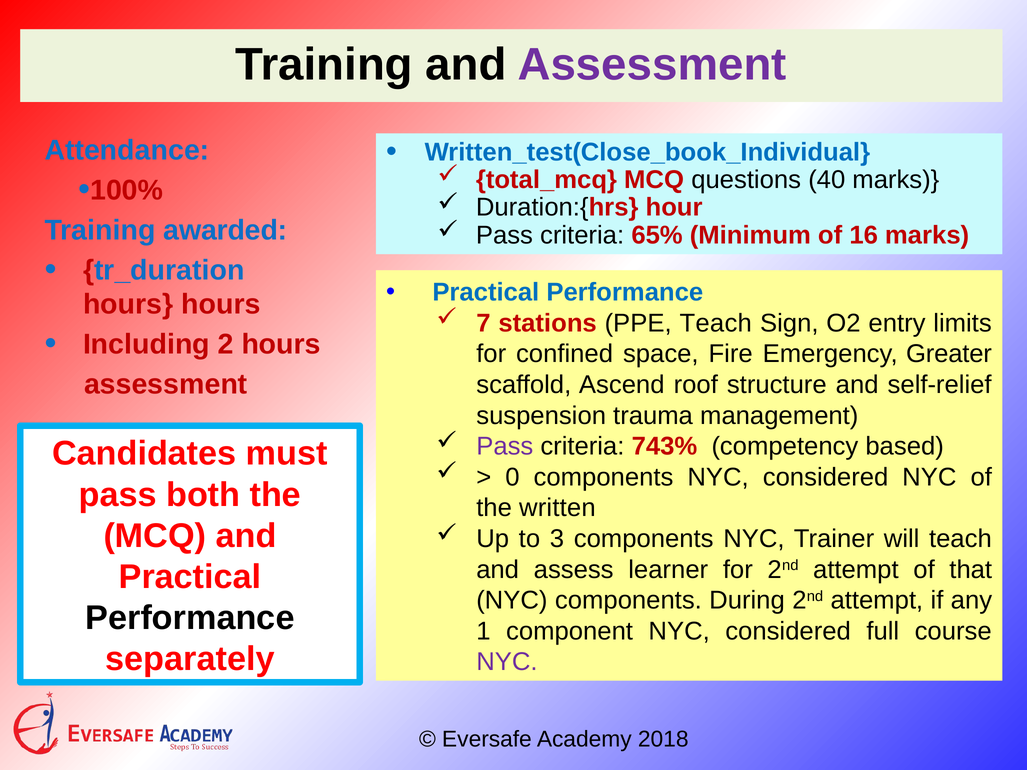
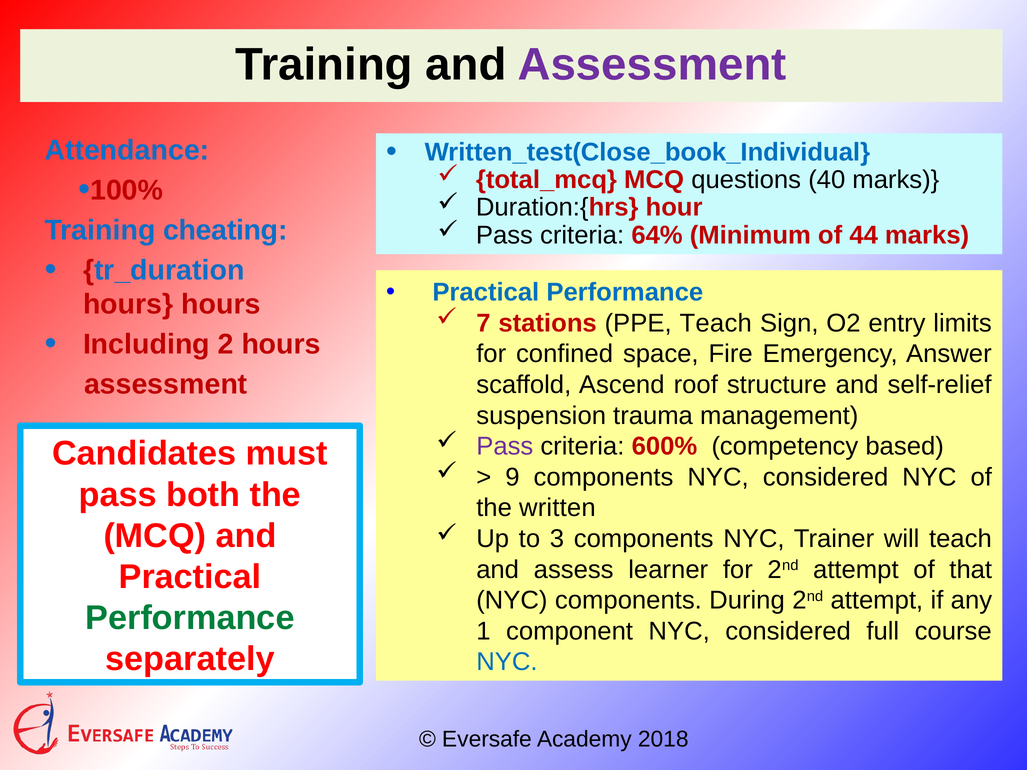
awarded: awarded -> cheating (225, 230)
65%: 65% -> 64% (657, 235)
16: 16 -> 44 (864, 235)
Greater: Greater -> Answer (949, 354)
743%: 743% -> 600% (665, 447)
0: 0 -> 9 (512, 477)
Performance colour: black -> green (190, 618)
NYC colour: purple -> blue (507, 662)
